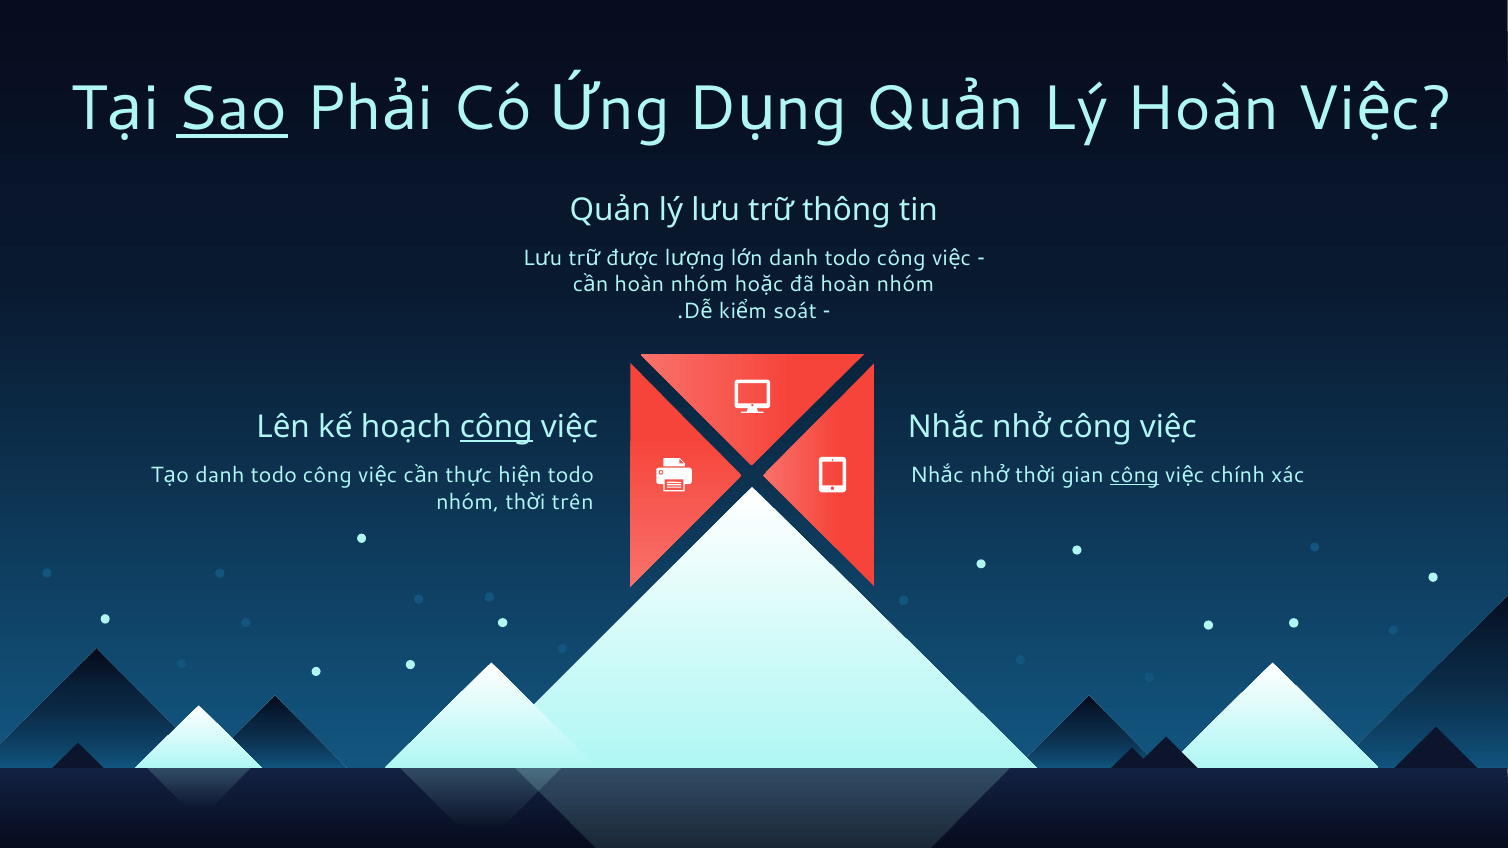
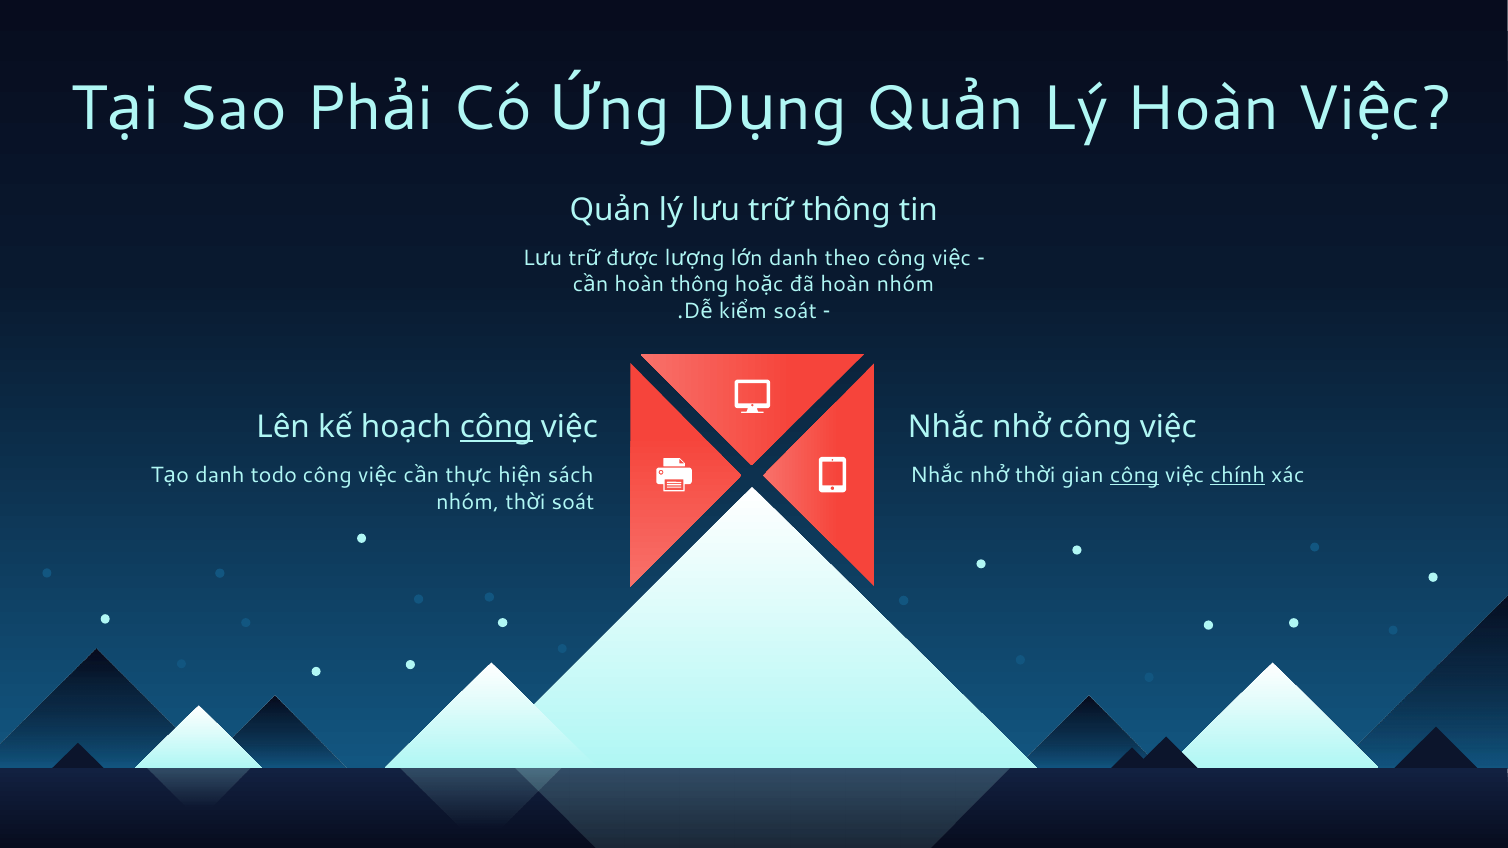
Sao underline: present -> none (232, 109)
todo: todo -> theo (848, 258)
nhóm: nhóm -> thông (700, 285)
todo: todo -> sách (571, 475)
chính underline: none -> present (1238, 475)
trên: trên -> soát (573, 502)
